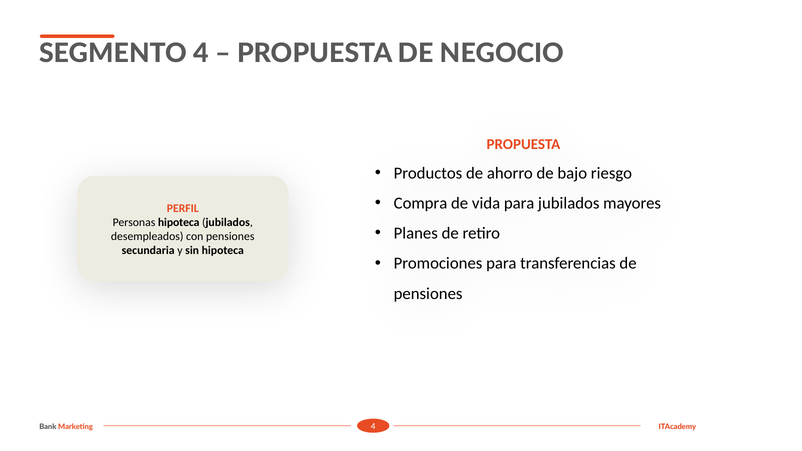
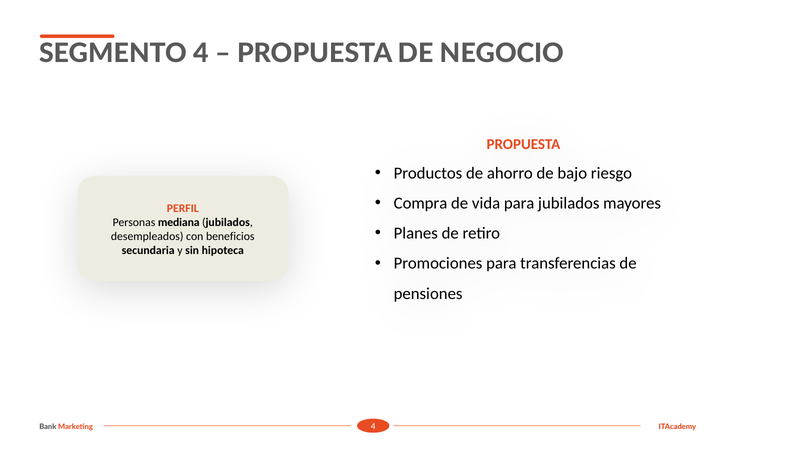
Personas hipoteca: hipoteca -> mediana (179, 222)
con pensiones: pensiones -> beneficios (230, 236)
